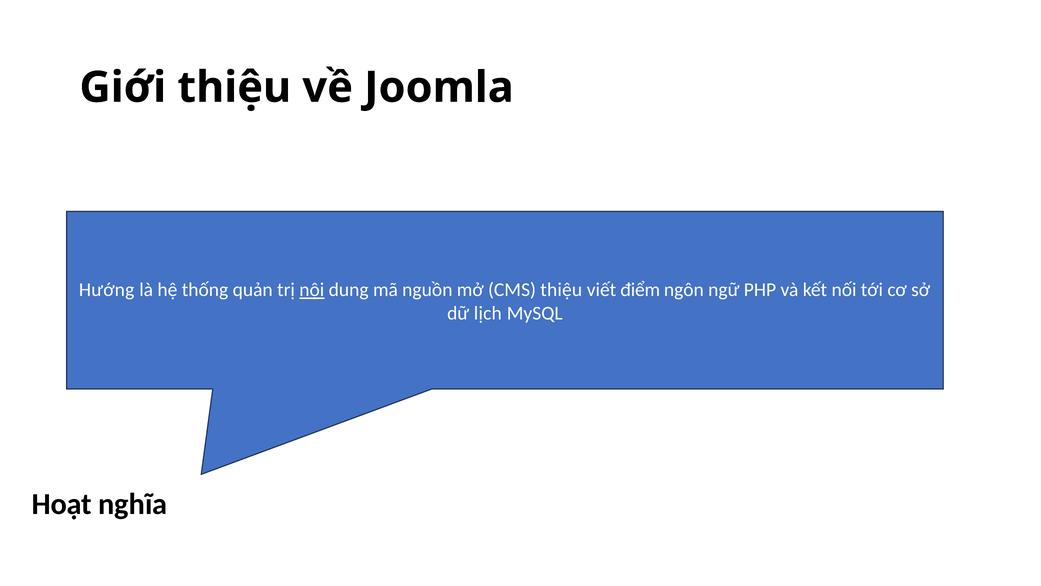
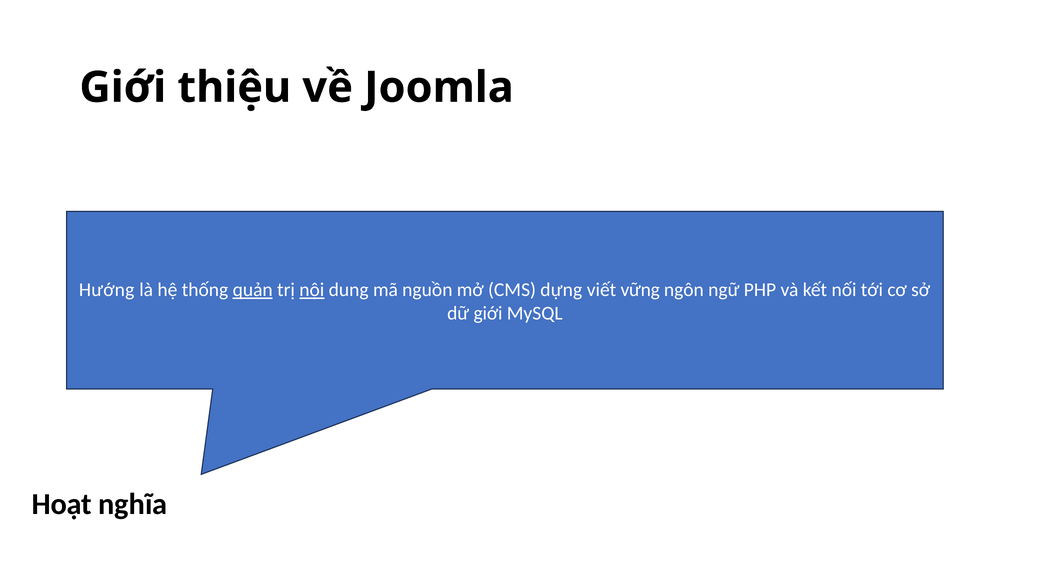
quản underline: none -> present (253, 290)
thiệu: thiệu -> dựng (561, 290)
điểm: điểm -> vững (640, 290)
dữ lịch: lịch -> giới (488, 313)
